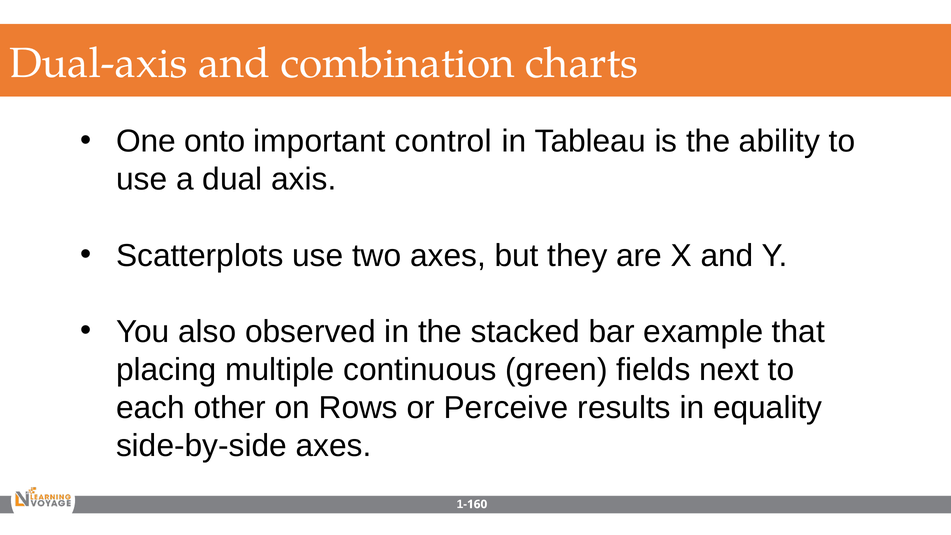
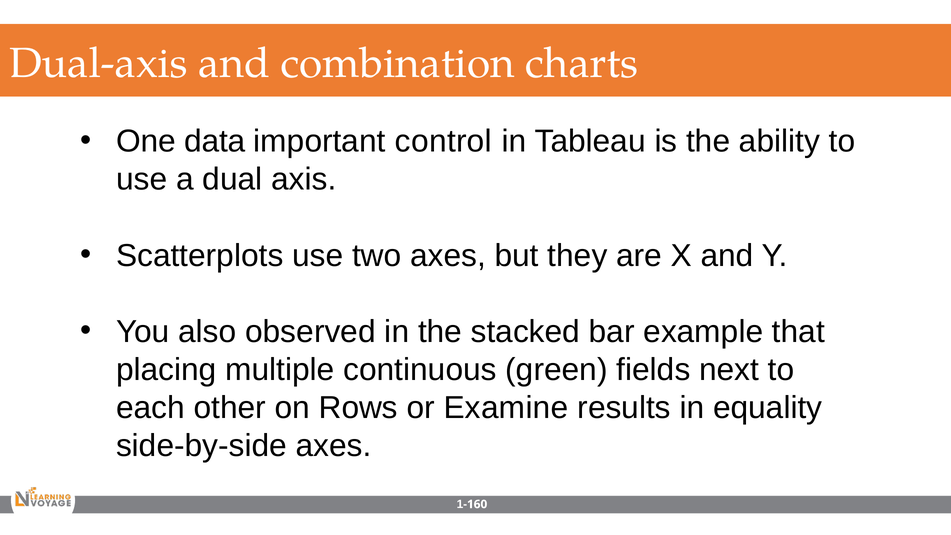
onto: onto -> data (215, 141)
Perceive: Perceive -> Examine (506, 408)
